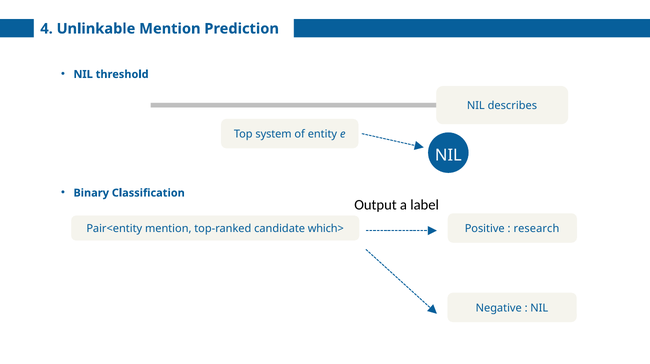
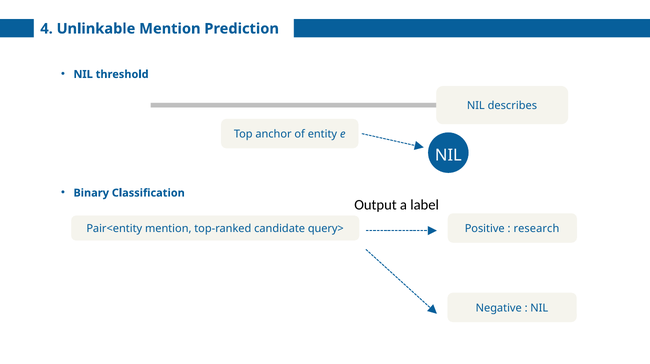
system: system -> anchor (274, 134)
which>: which> -> query> (326, 229)
